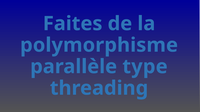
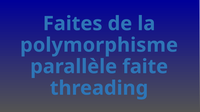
type: type -> faite (145, 67)
